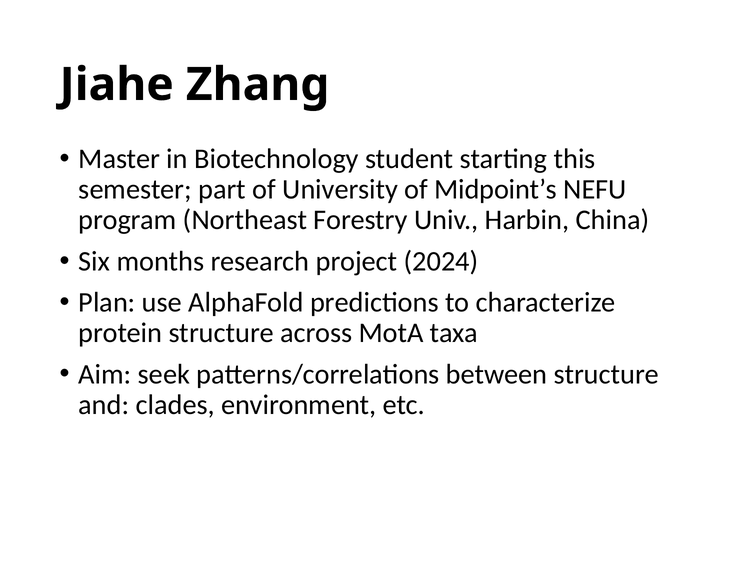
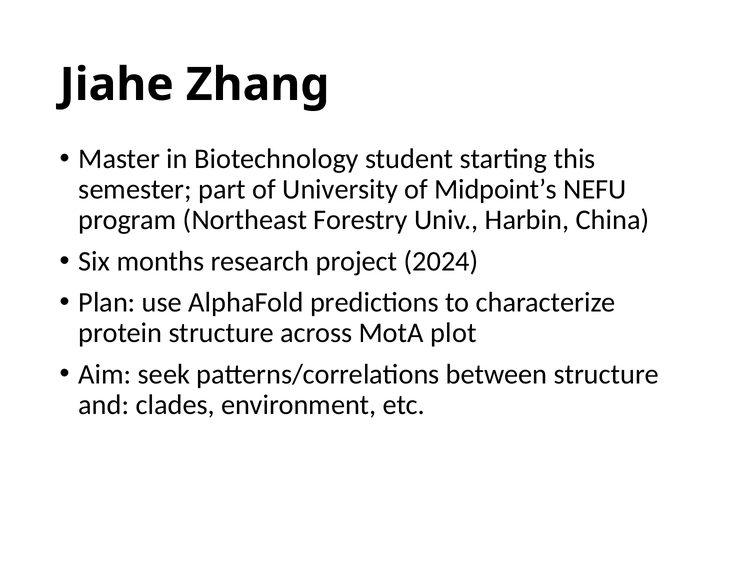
taxa: taxa -> plot (454, 333)
